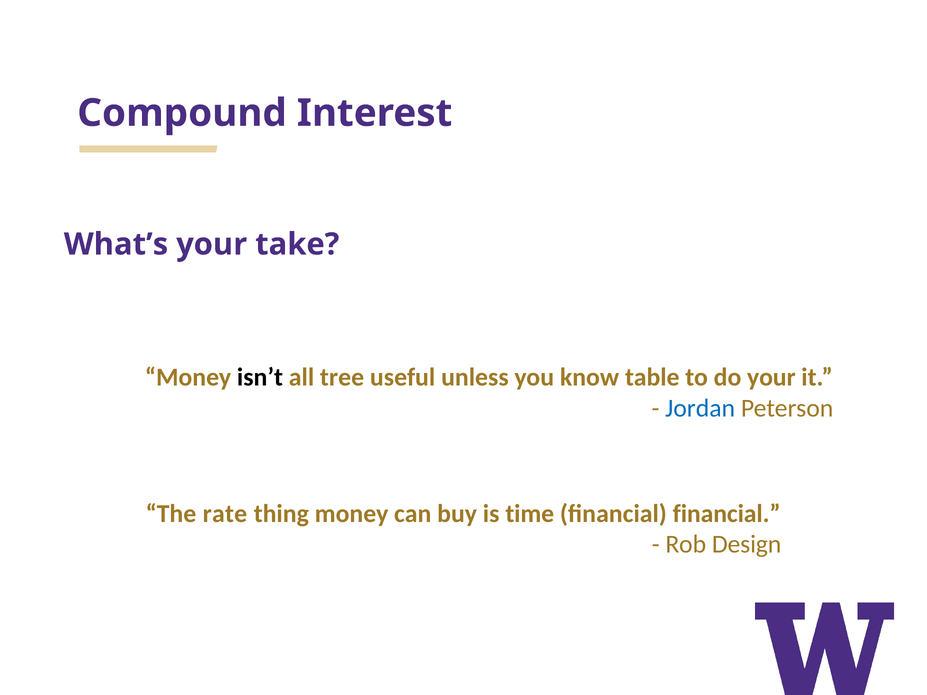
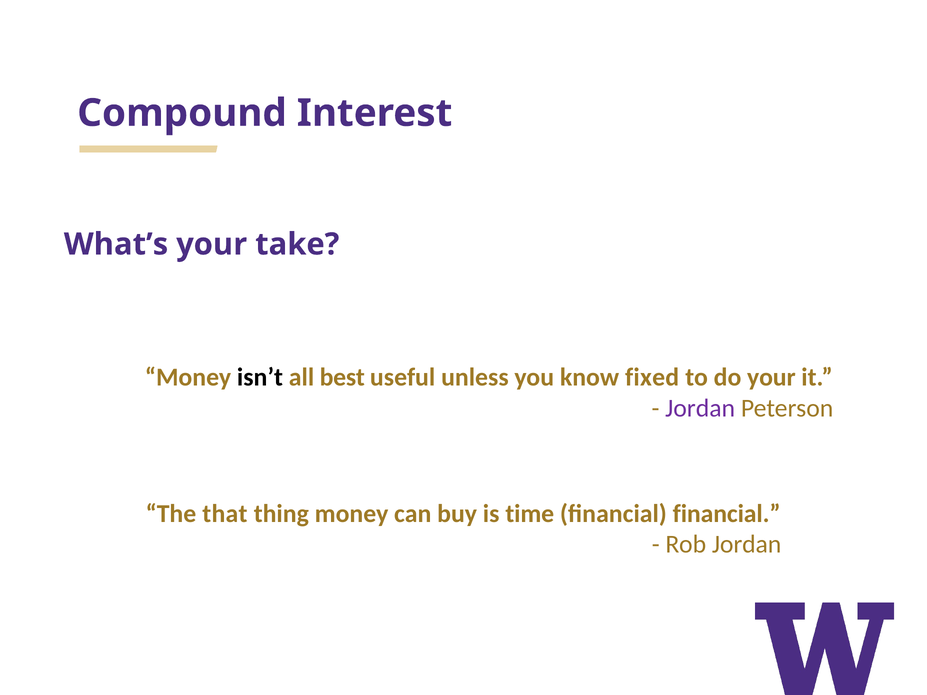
tree: tree -> best (342, 377)
table: table -> fixed (652, 377)
Jordan colour: blue -> purple (700, 408)
rate: rate -> that (225, 514)
Rob Design: Design -> Jordan (747, 545)
